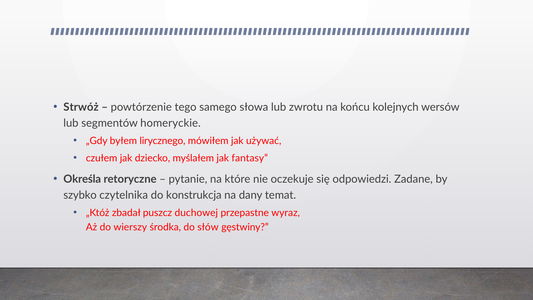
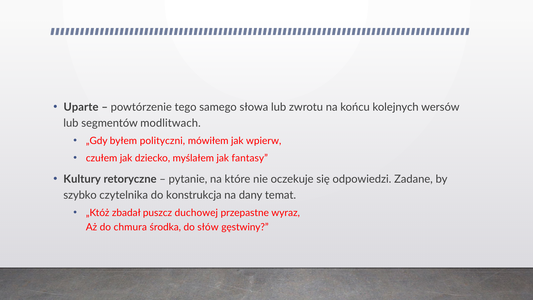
Strwóż: Strwóż -> Uparte (81, 107)
homeryckie: homeryckie -> modlitwach (171, 123)
lirycznego: lirycznego -> polityczni (162, 141)
używać: używać -> wpierw (264, 141)
Określa: Określa -> Kultury (82, 179)
wierszy: wierszy -> chmura (130, 227)
